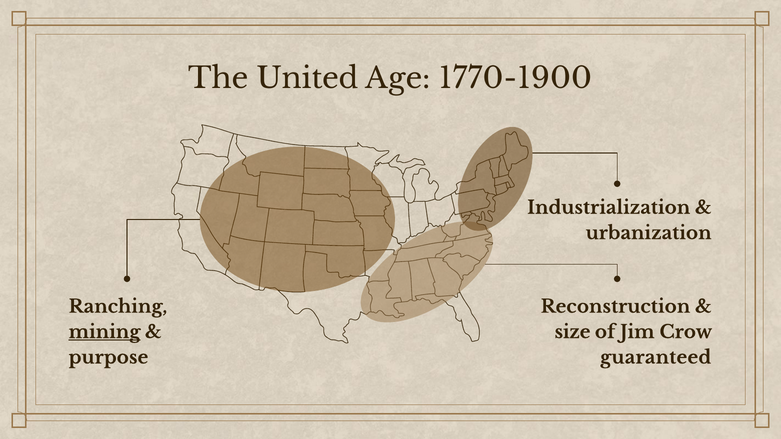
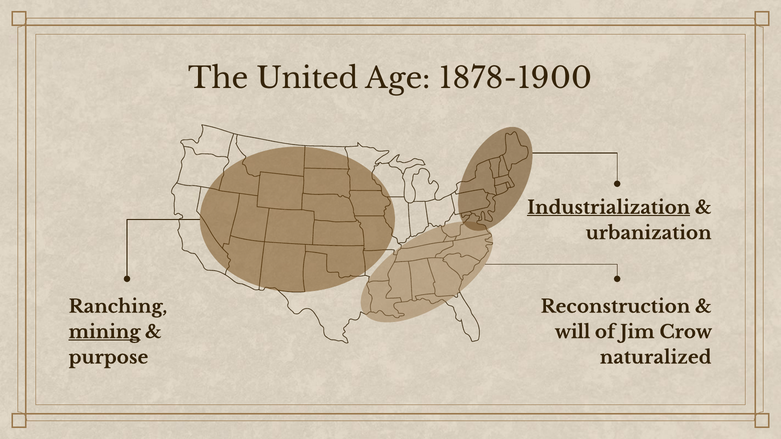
1770-1900: 1770-1900 -> 1878-1900 (516, 78)
Industrialization underline: none -> present (609, 208)
size: size -> will (572, 332)
guaranteed: guaranteed -> naturalized (656, 358)
